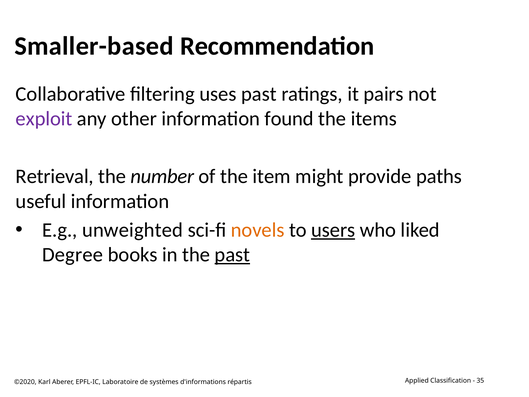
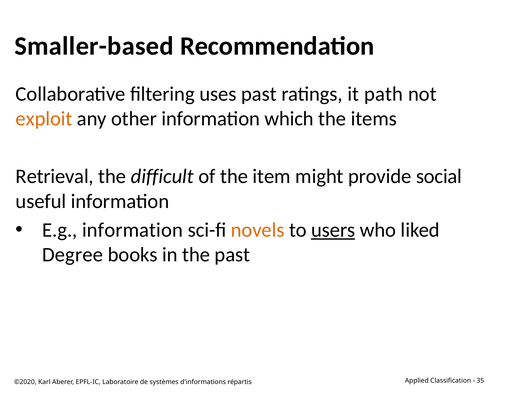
pairs: pairs -> path (383, 94)
exploit colour: purple -> orange (44, 119)
found: found -> which (289, 119)
number: number -> difficult (162, 176)
paths: paths -> social (439, 176)
E.g unweighted: unweighted -> information (133, 230)
past underline: present -> none (232, 255)
